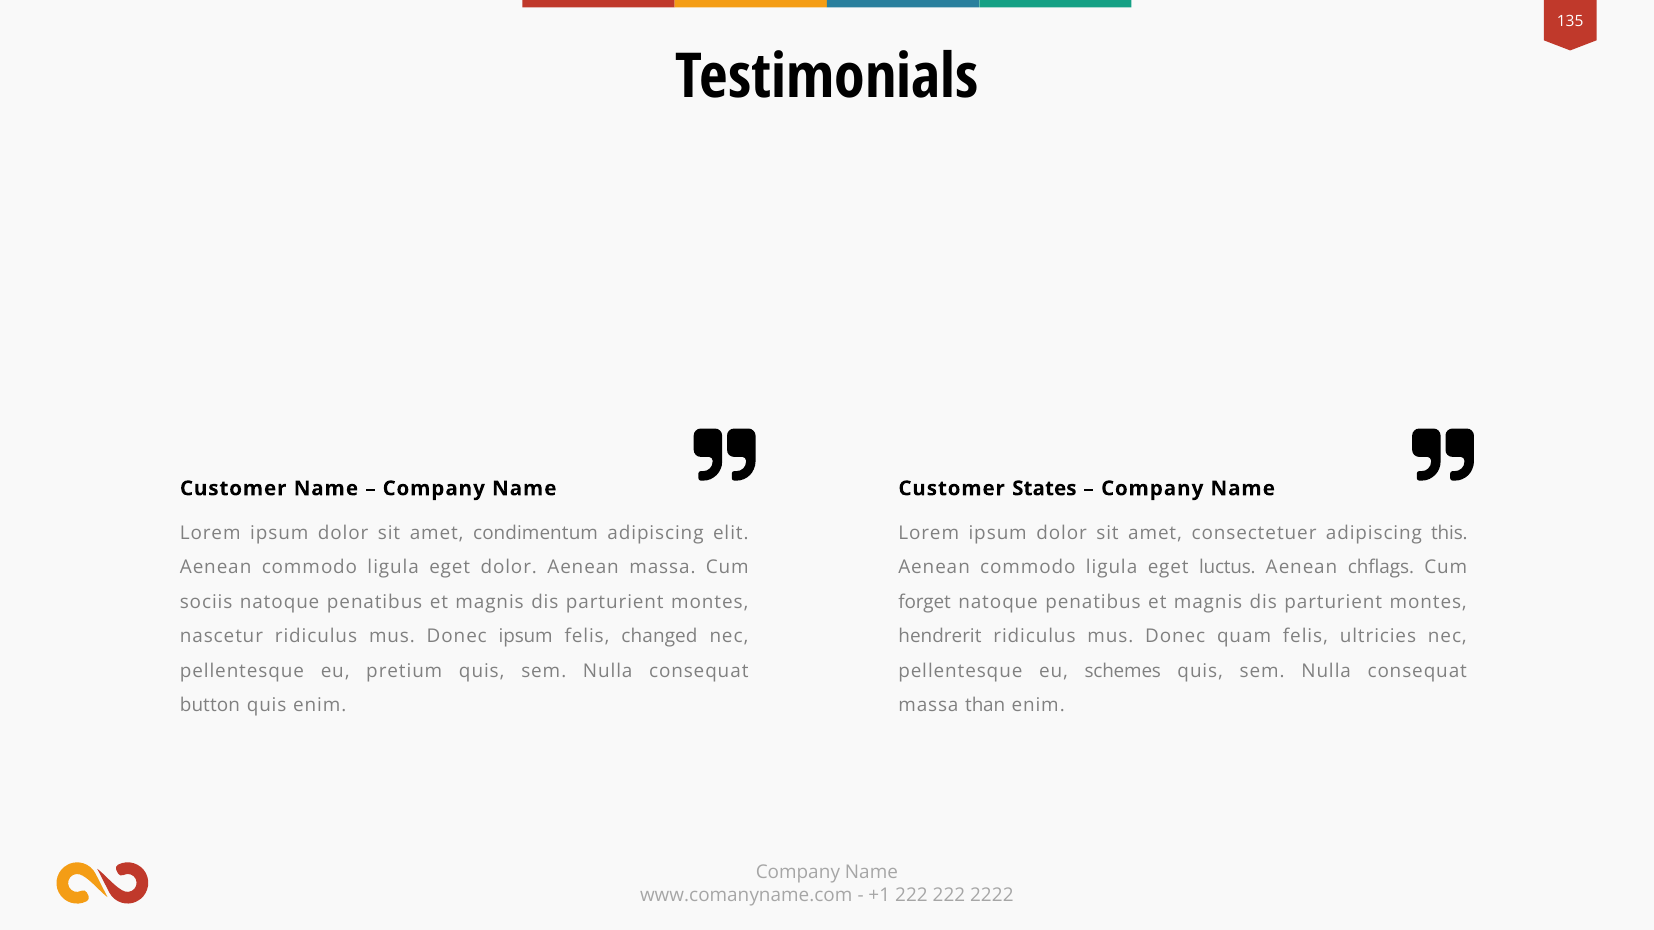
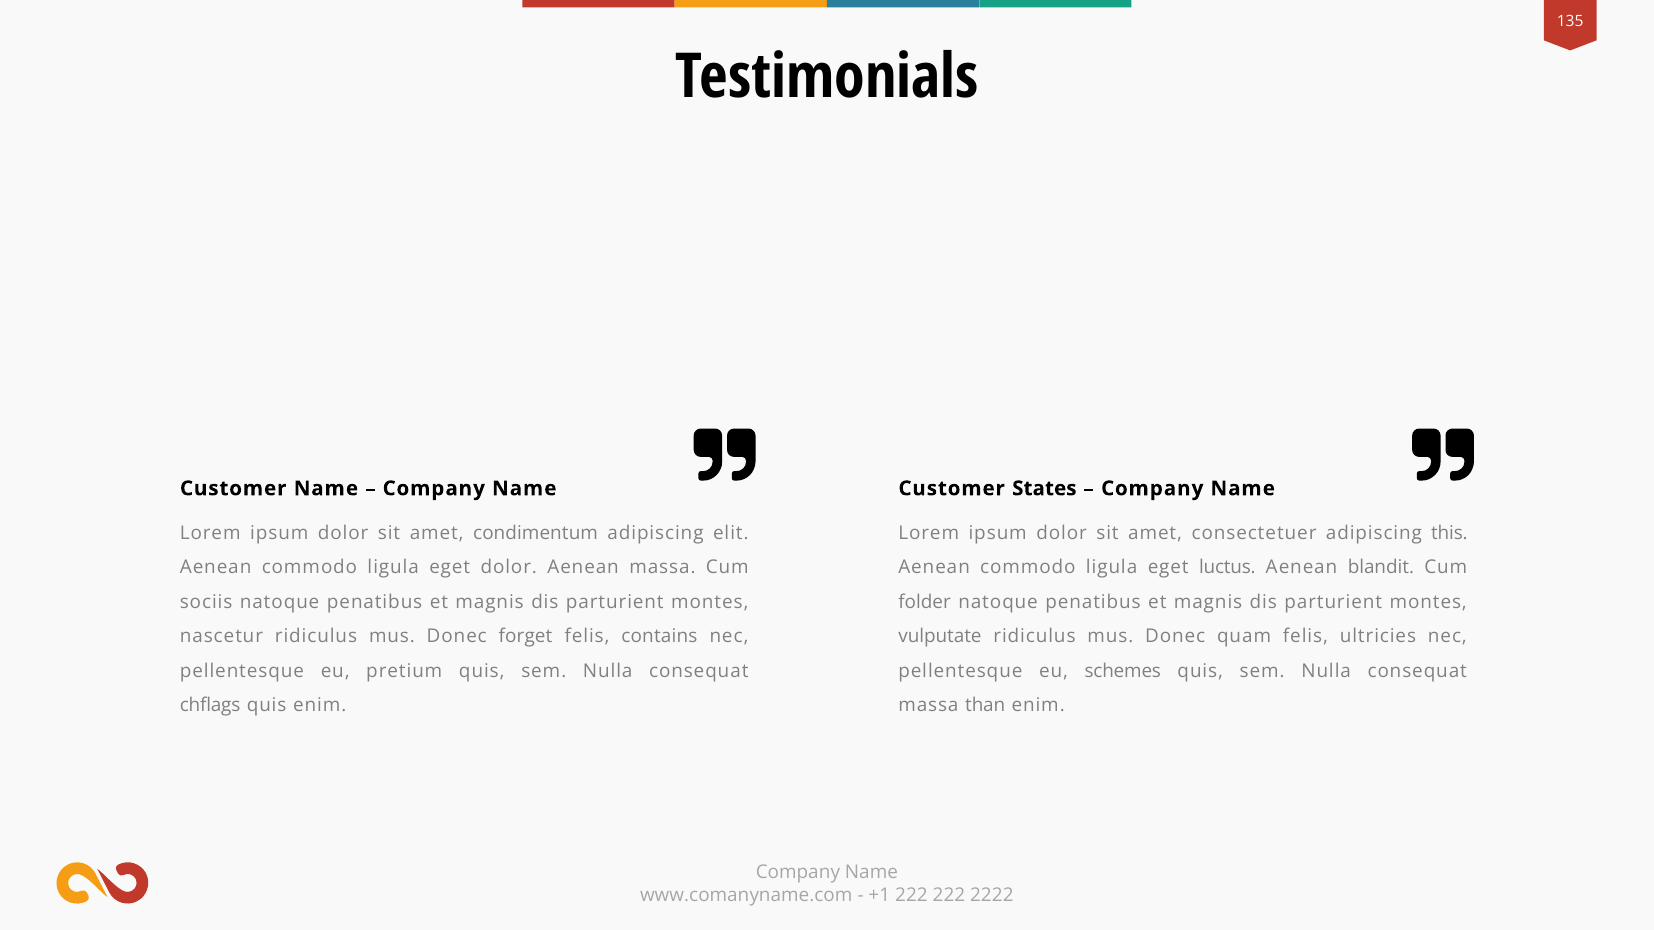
chflags: chflags -> blandit (1381, 568)
forget: forget -> folder (925, 602)
Donec ipsum: ipsum -> forget (526, 637)
changed: changed -> contains (659, 637)
hendrerit: hendrerit -> vulputate (940, 637)
button: button -> chflags (210, 706)
